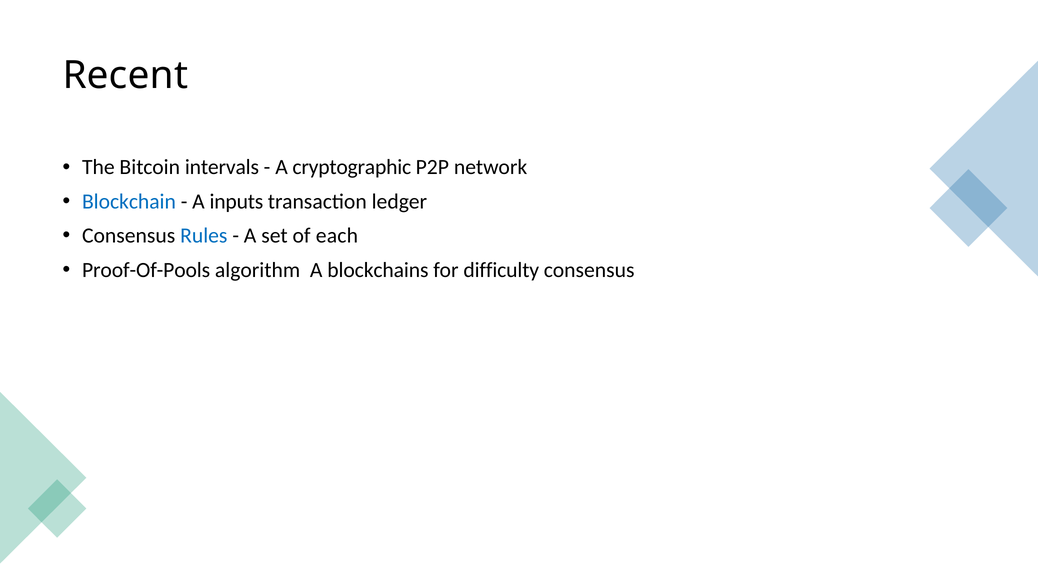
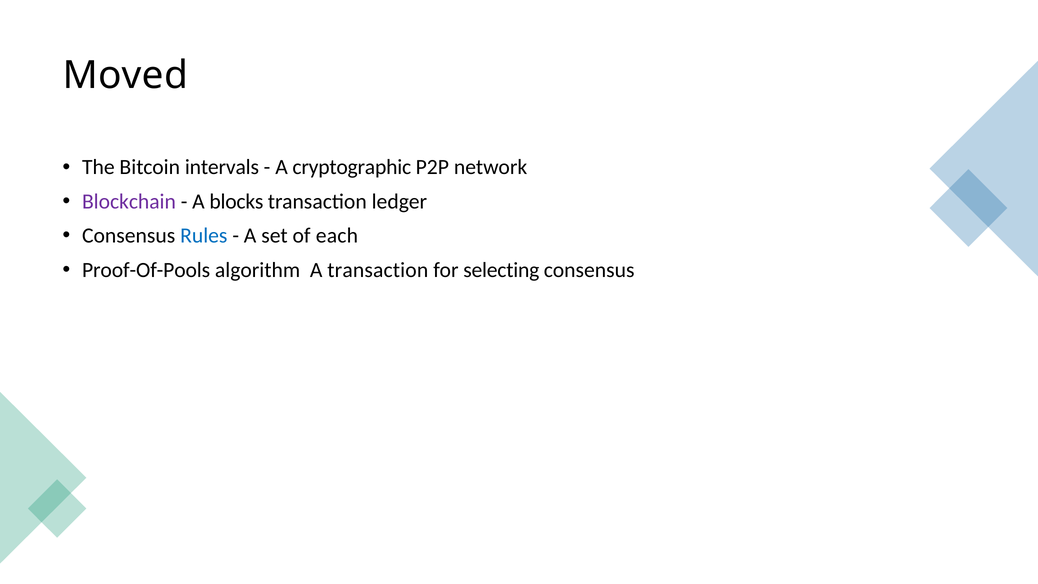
Recent: Recent -> Moved (125, 75)
Blockchain colour: blue -> purple (129, 201)
inputs: inputs -> blocks (236, 201)
A blockchains: blockchains -> transaction (378, 270)
difficulty: difficulty -> selecting (501, 270)
